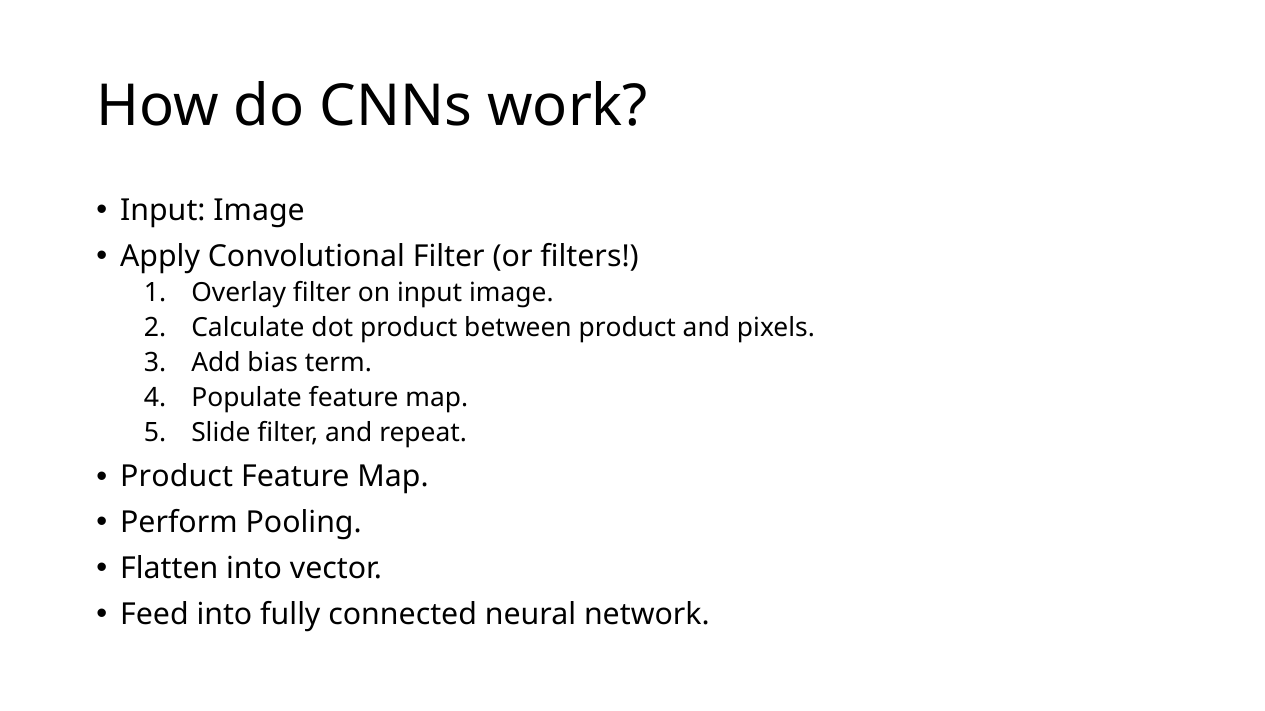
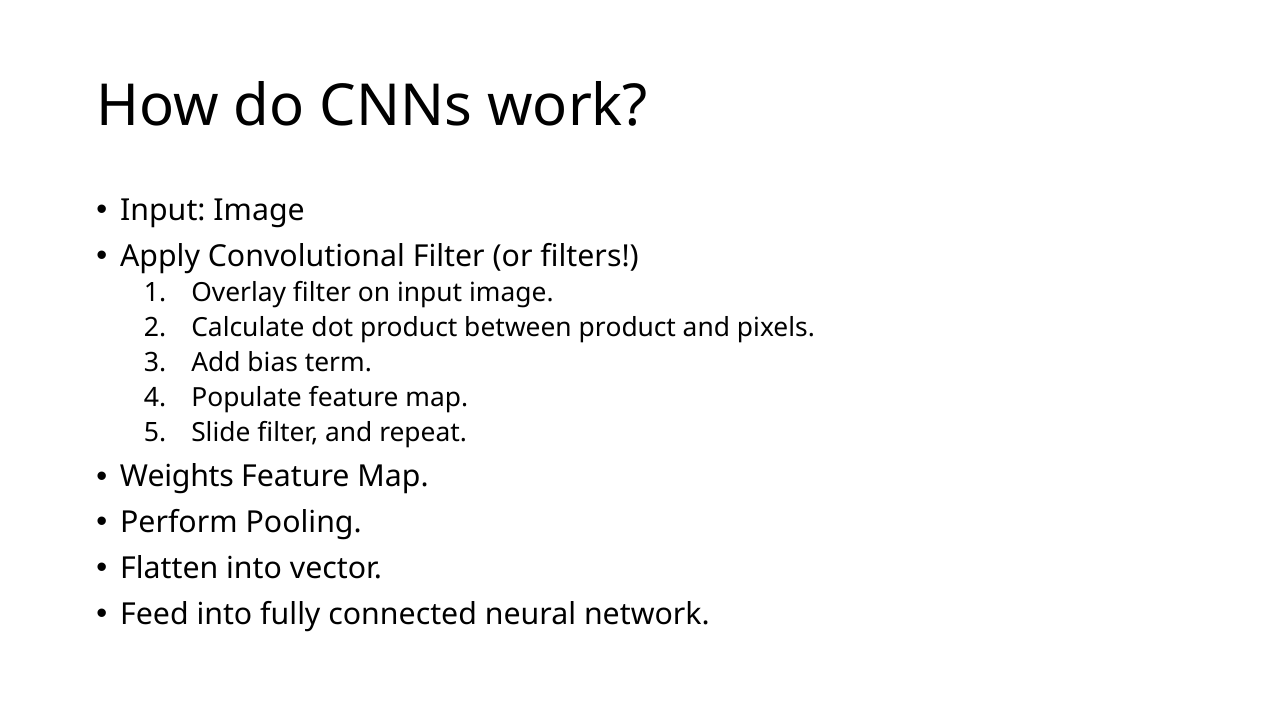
Product: Product -> Weights (177, 477)
